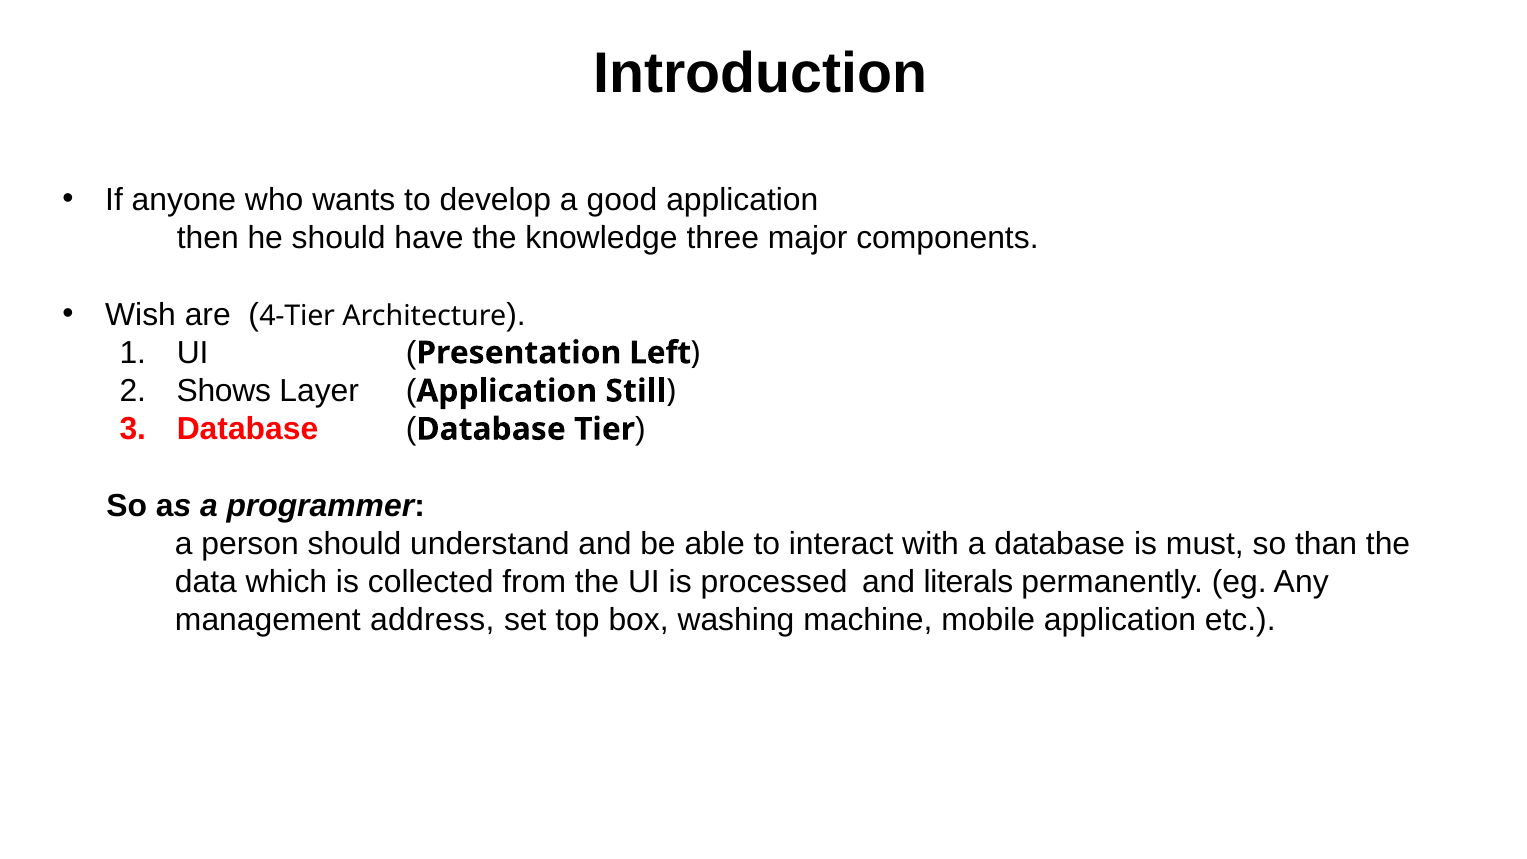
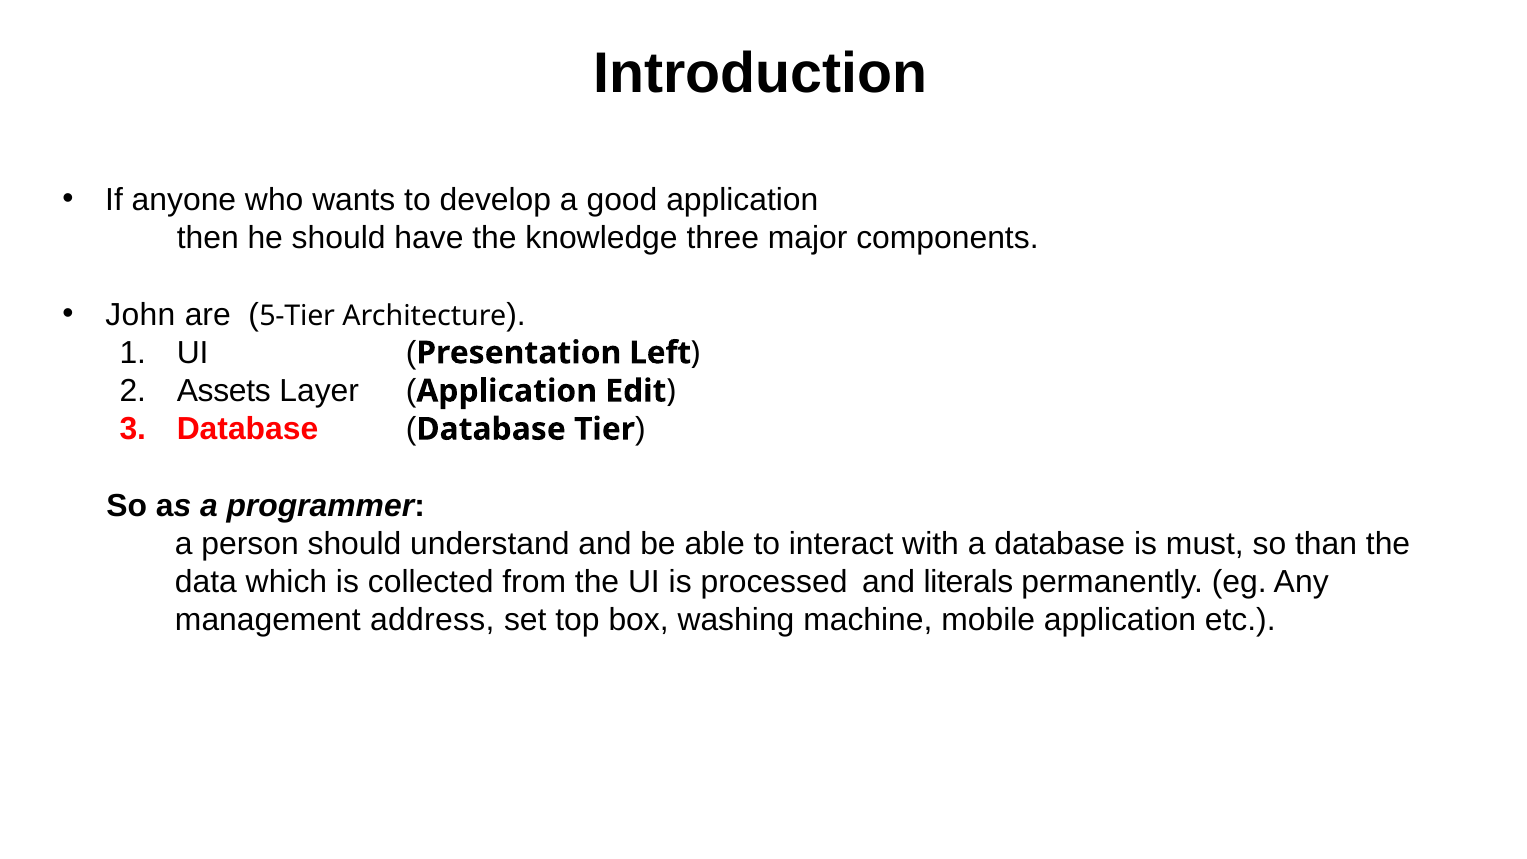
Wish: Wish -> John (140, 315)
4-Tier: 4-Tier -> 5-Tier (297, 316)
Shows: Shows -> Assets (224, 391)
Still: Still -> Edit (636, 391)
